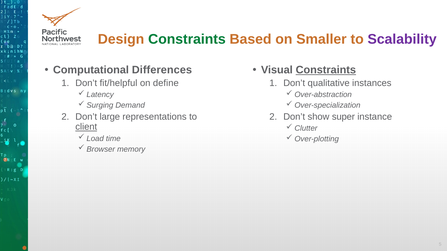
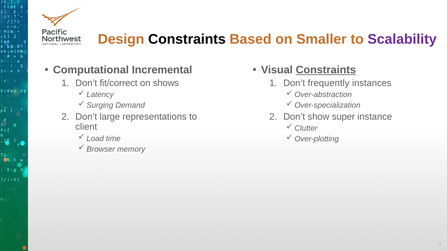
Constraints colour: green -> black (187, 39)
Differences: Differences -> Incremental (162, 70)
fit/helpful: fit/helpful -> fit/correct (119, 83)
define: define -> shows (166, 83)
qualitative: qualitative -> frequently (329, 83)
client underline: present -> none (86, 127)
